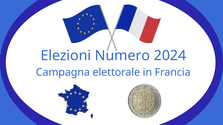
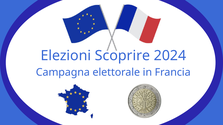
Numero: Numero -> Scoprire (122, 56)
